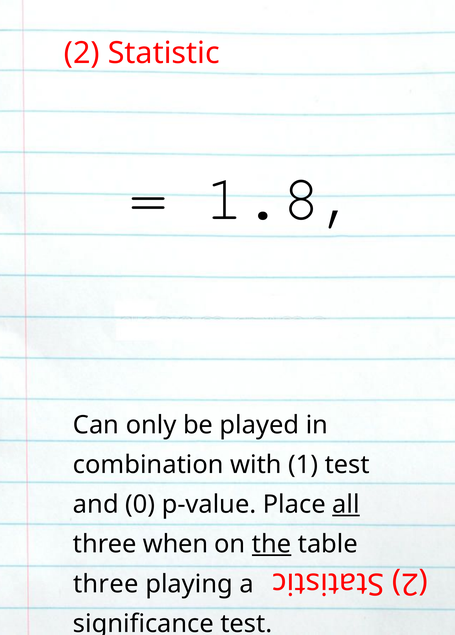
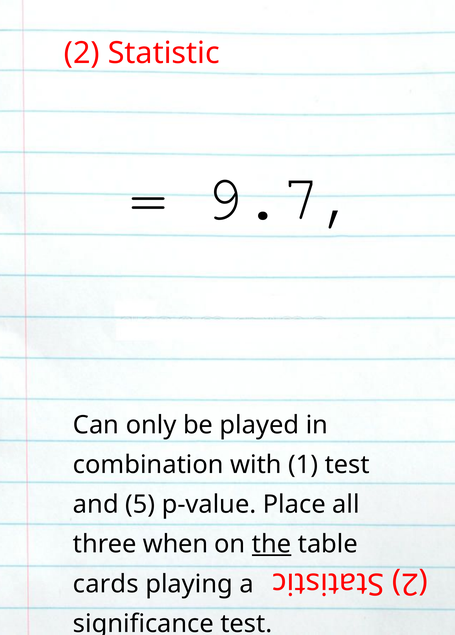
1.8: 1.8 -> 9.7 (282, 198)
0: 0 -> 5 (140, 505)
all underline: present -> none (346, 505)
three: three -> cards (106, 584)
